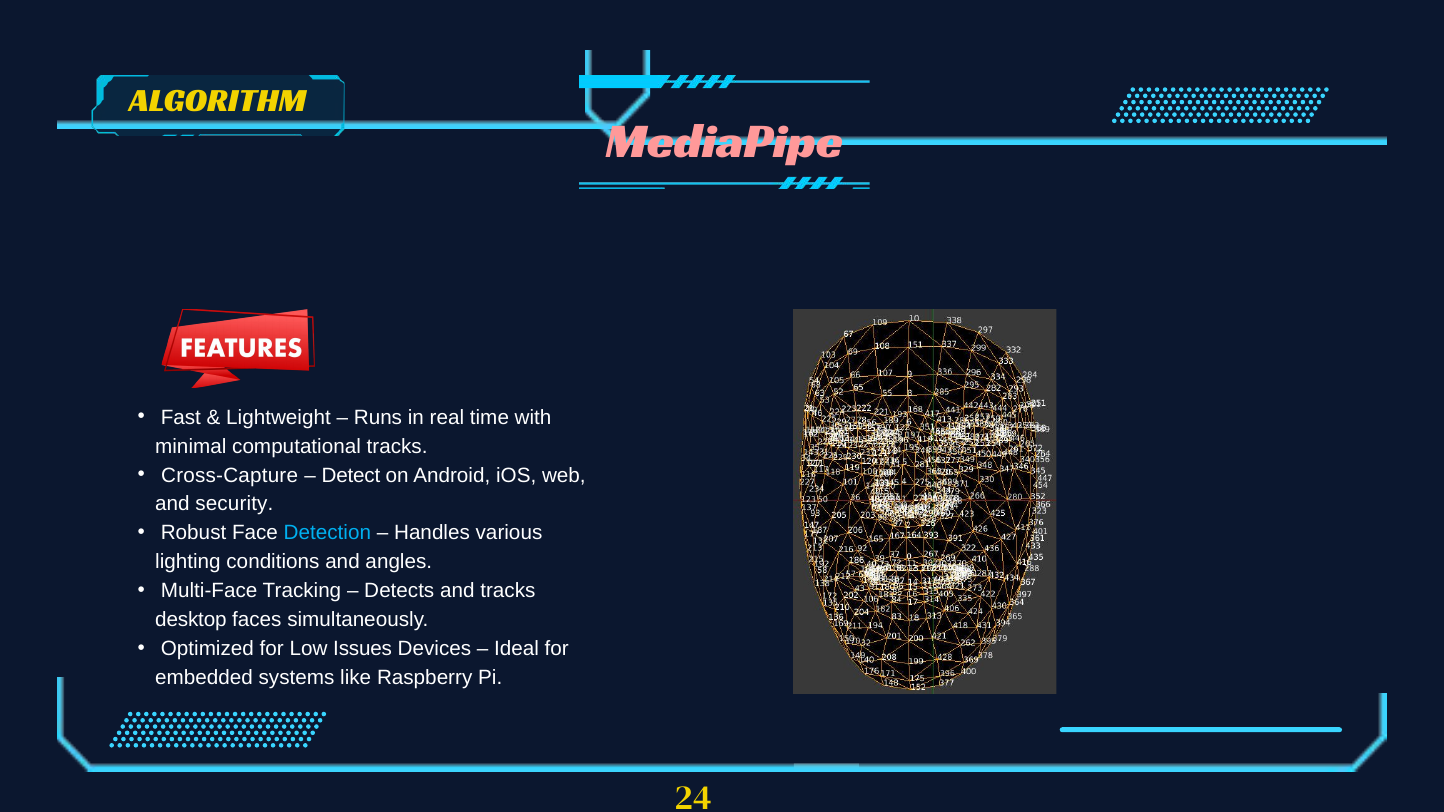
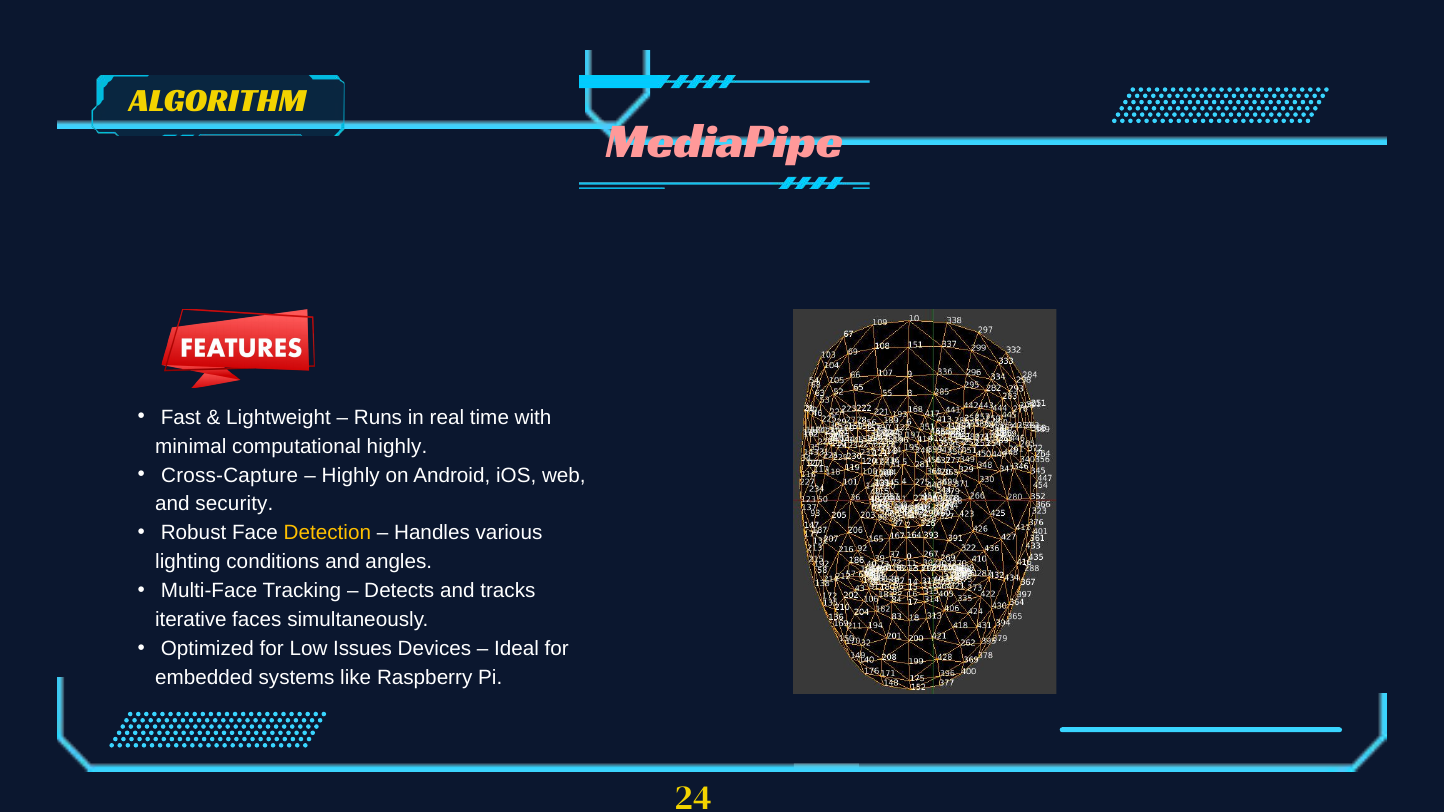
computational tracks: tracks -> highly (397, 446)
Detect: Detect -> Highly (351, 475)
Detection colour: light blue -> yellow (327, 533)
desktop: desktop -> iterative (191, 620)
